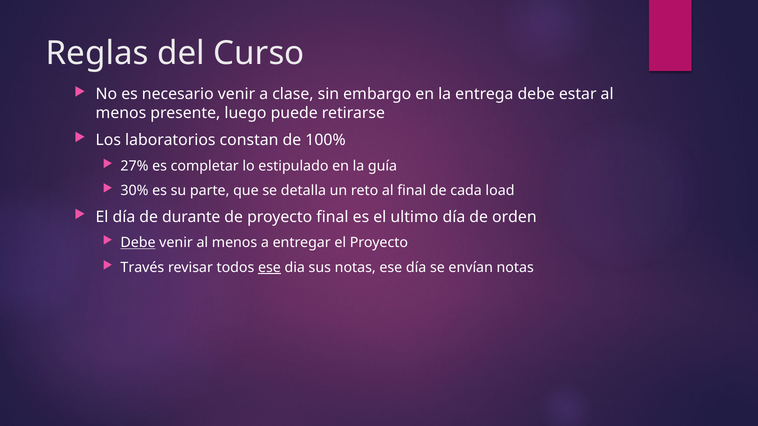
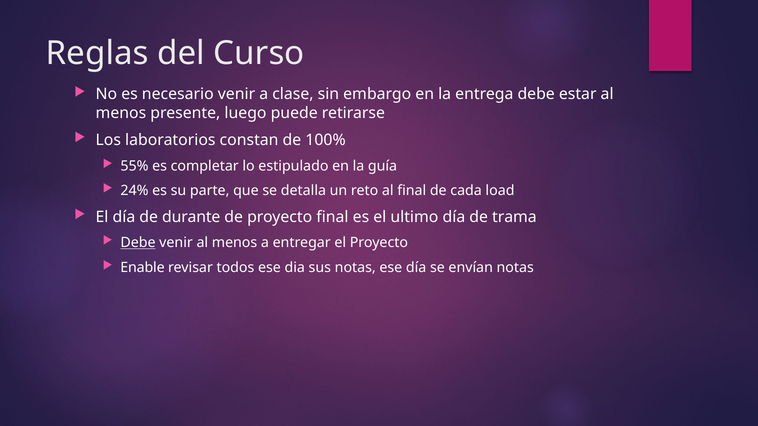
27%: 27% -> 55% (134, 166)
30%: 30% -> 24% (134, 191)
orden: orden -> trama (514, 217)
Través: Través -> Enable (142, 268)
ese underline: present -> none (269, 268)
